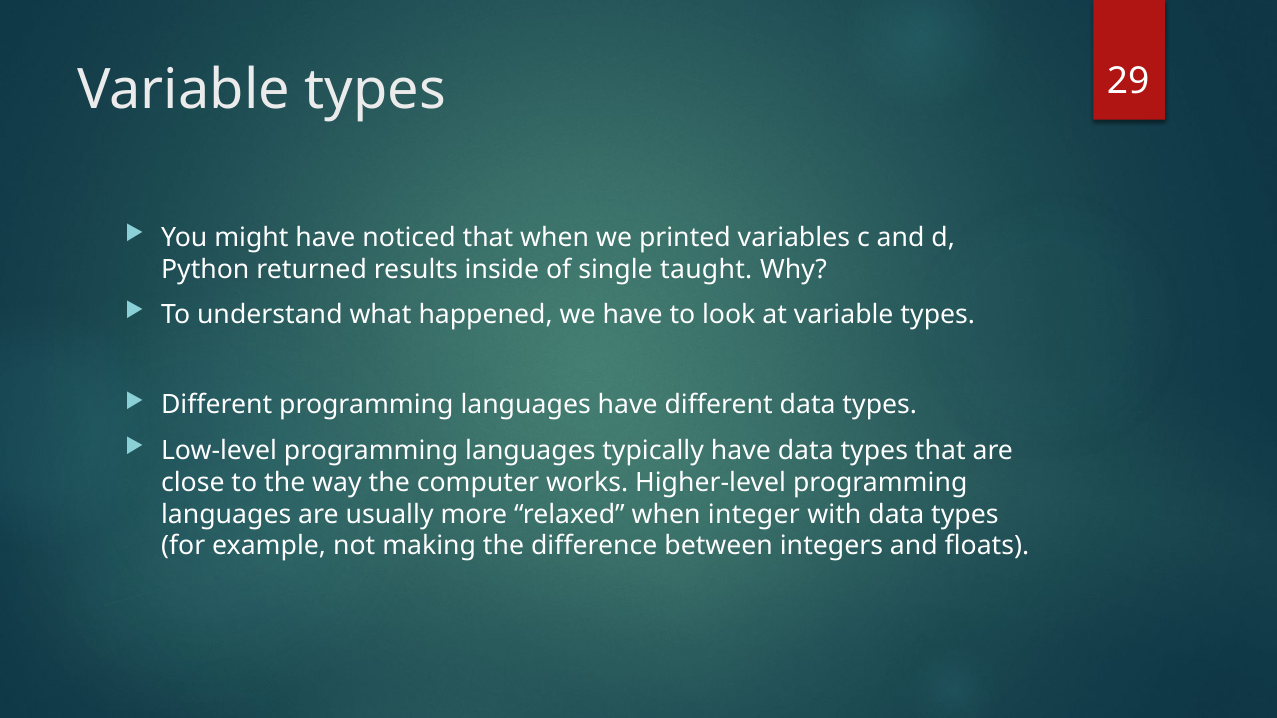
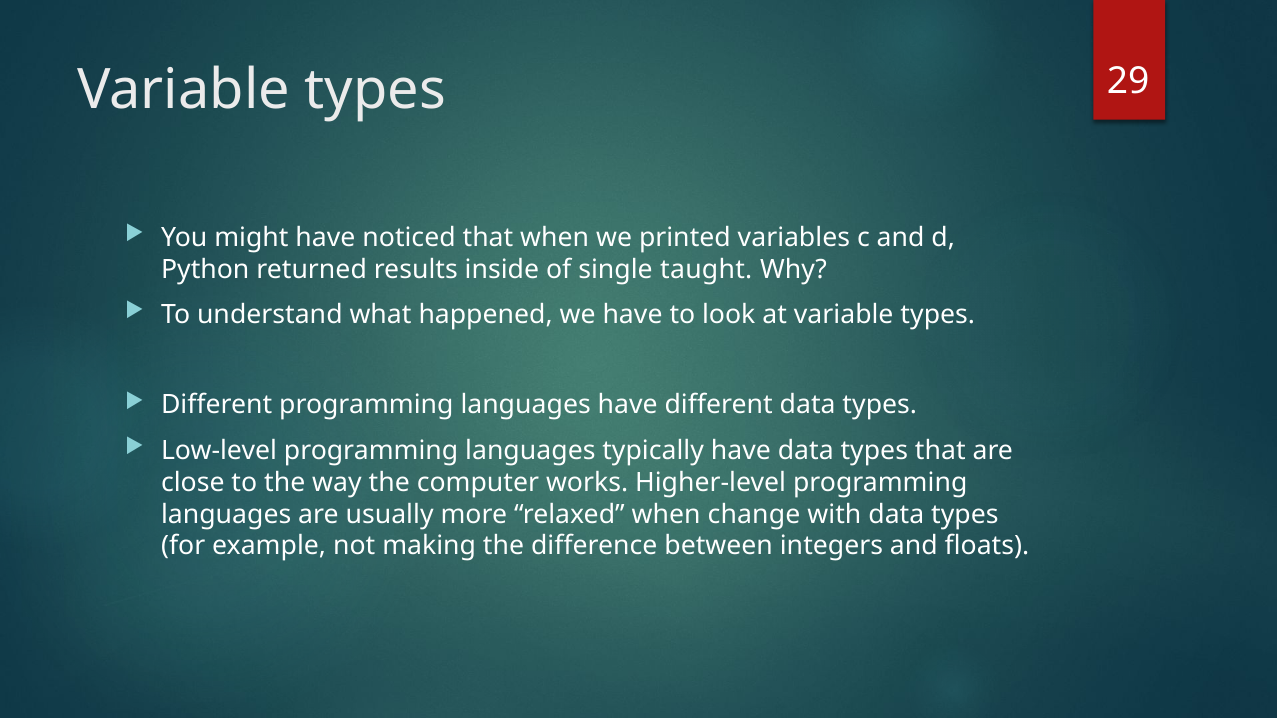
integer: integer -> change (754, 514)
